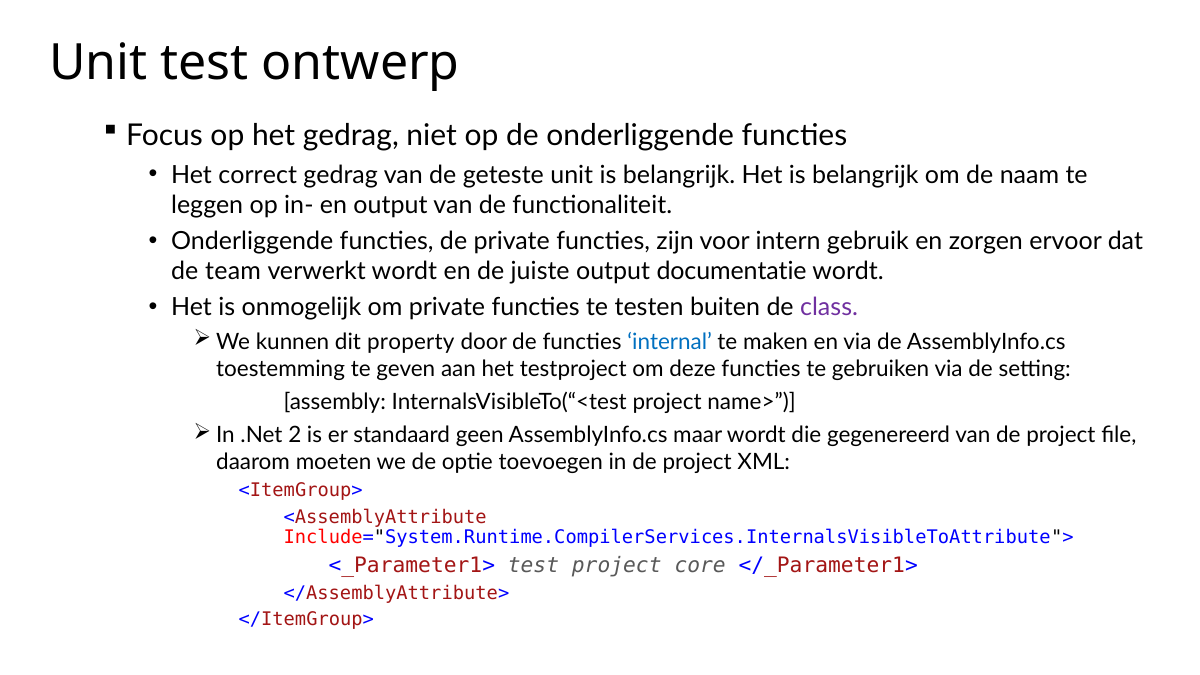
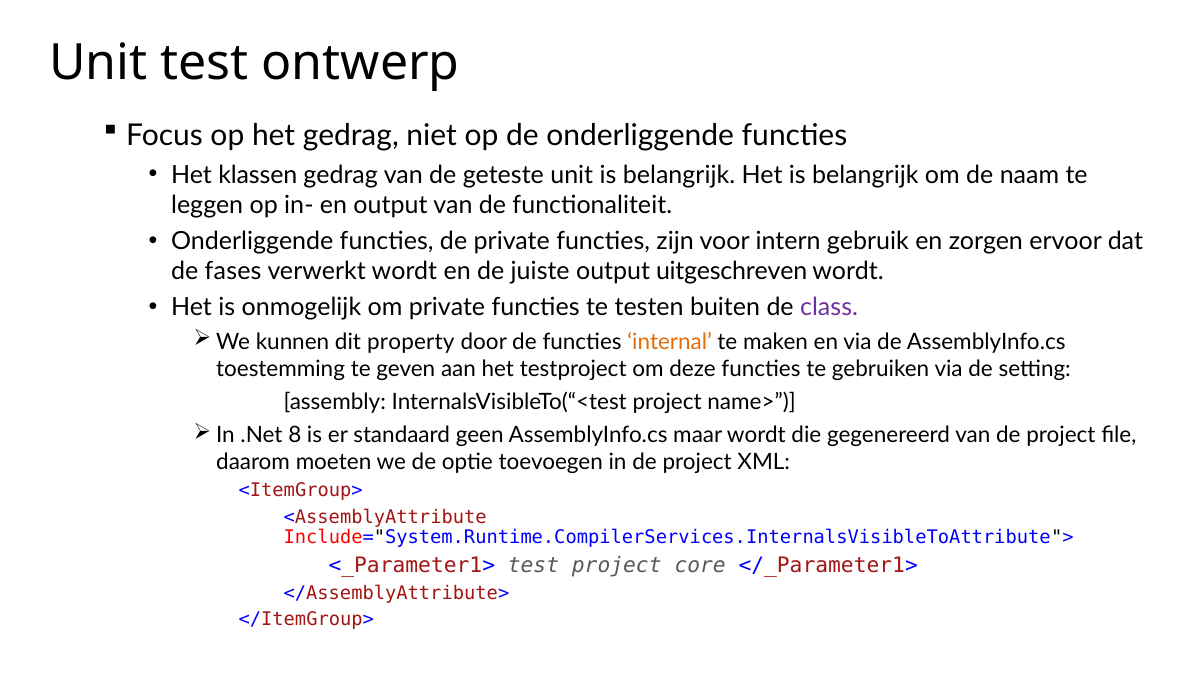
correct: correct -> klassen (258, 175)
team: team -> fases (233, 271)
documentatie: documentatie -> uitgeschreven (732, 271)
internal colour: blue -> orange (670, 342)
2: 2 -> 8 (295, 436)
